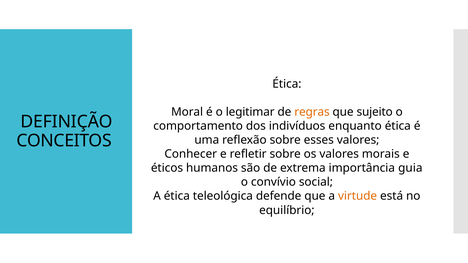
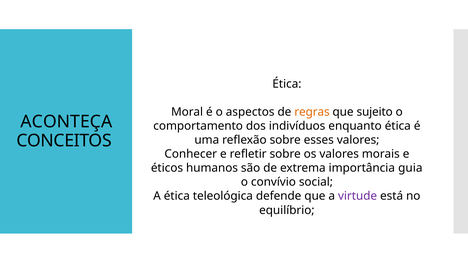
legitimar: legitimar -> aspectos (250, 112)
DEFINIÇÃO: DEFINIÇÃO -> ACONTEÇA (66, 122)
virtude colour: orange -> purple (358, 196)
